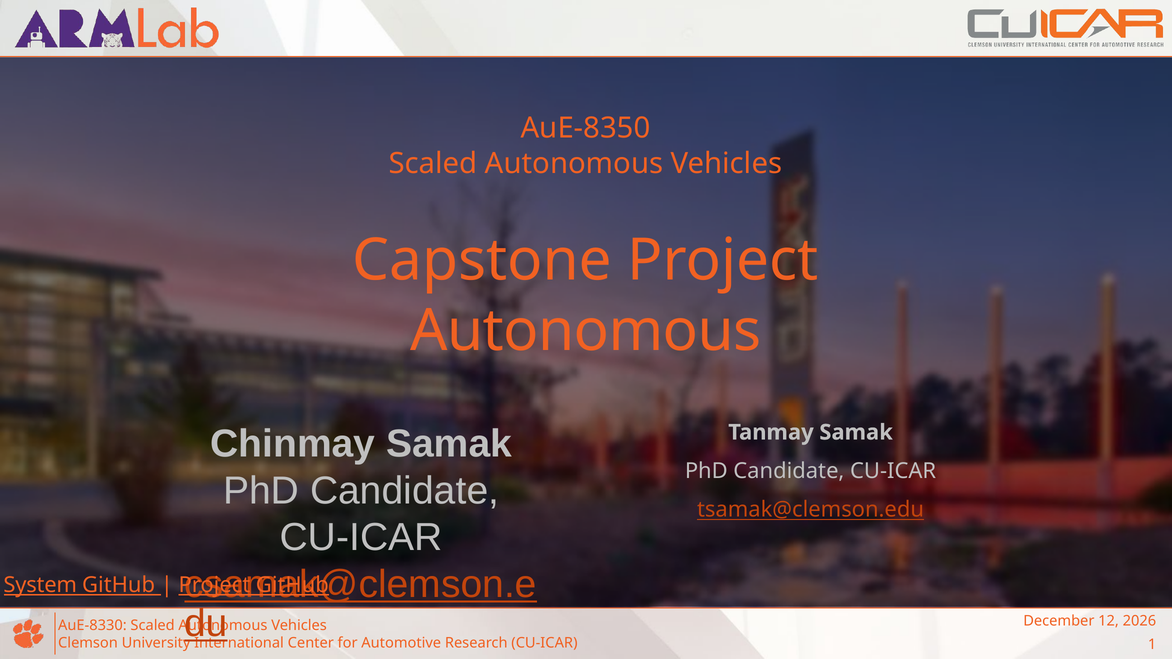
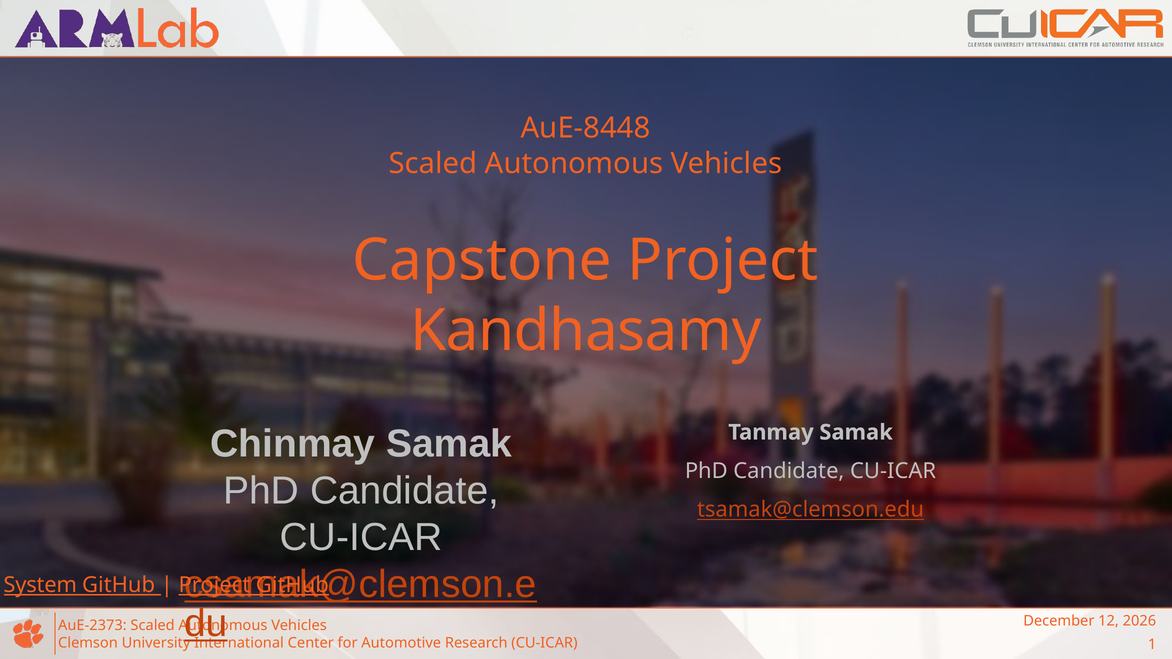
AuE-8350: AuE-8350 -> AuE-8448 (586, 128)
Autonomous: Autonomous -> Kandhasamy (586, 331)
AuE-8330: AuE-8330 -> AuE-2373 (92, 626)
